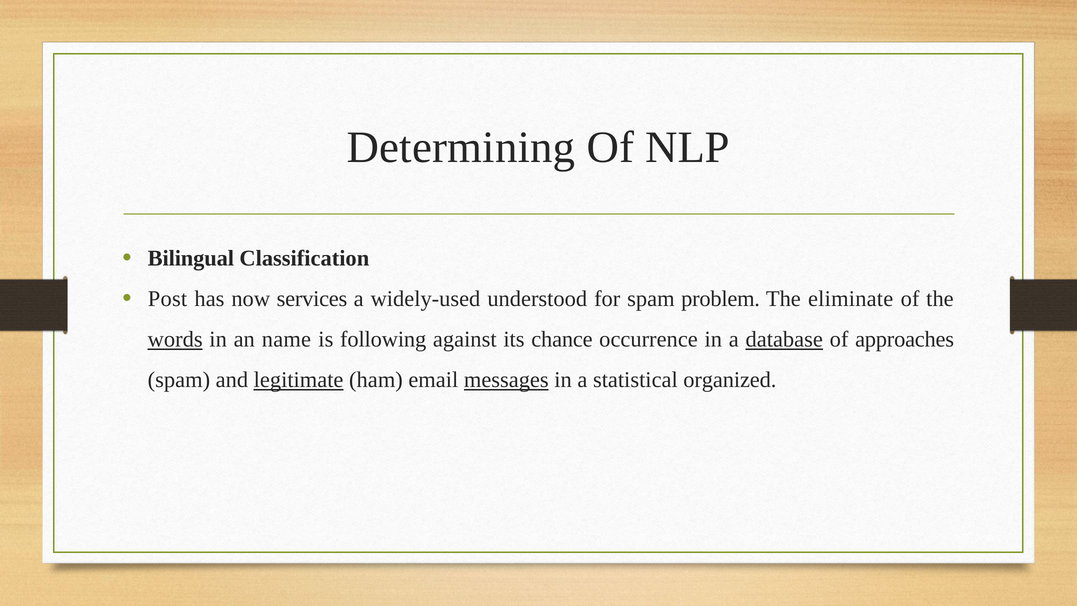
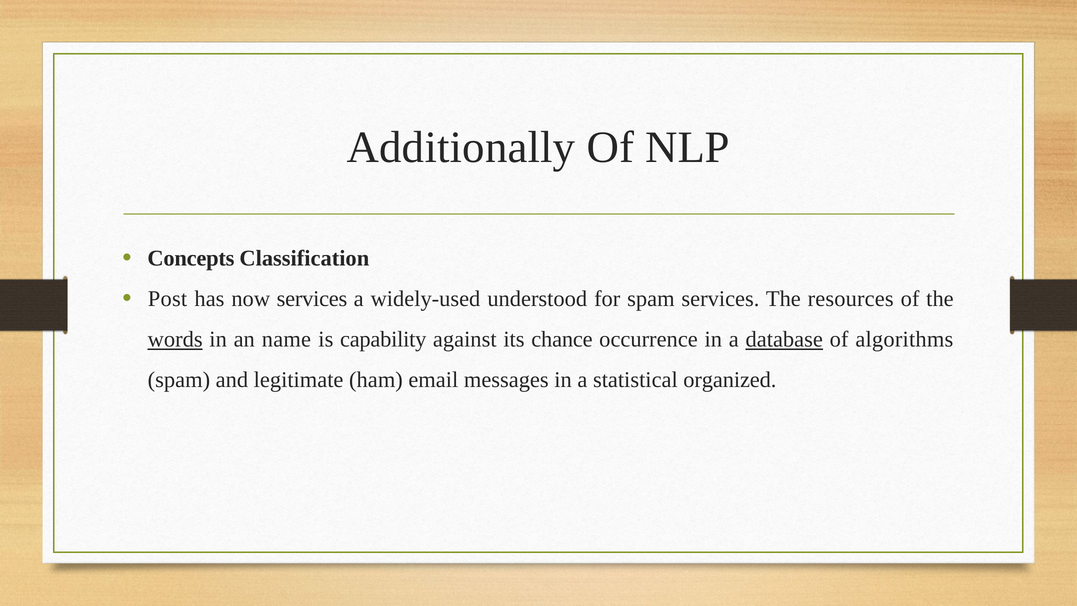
Determining: Determining -> Additionally (461, 147)
Bilingual: Bilingual -> Concepts (191, 258)
spam problem: problem -> services (720, 299)
eliminate: eliminate -> resources (851, 299)
following: following -> capability (383, 339)
approaches: approaches -> algorithms (904, 339)
legitimate underline: present -> none (299, 380)
messages underline: present -> none (506, 380)
